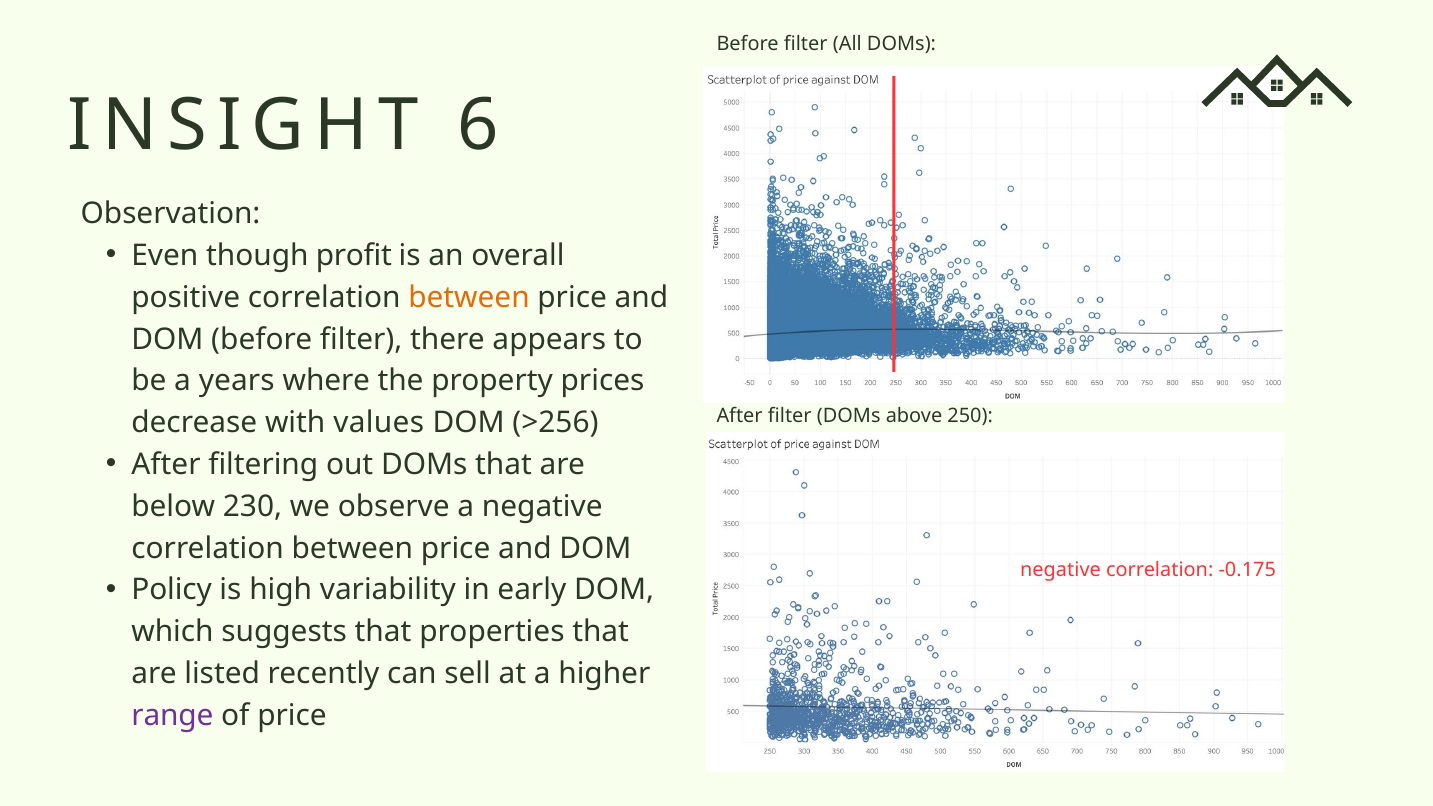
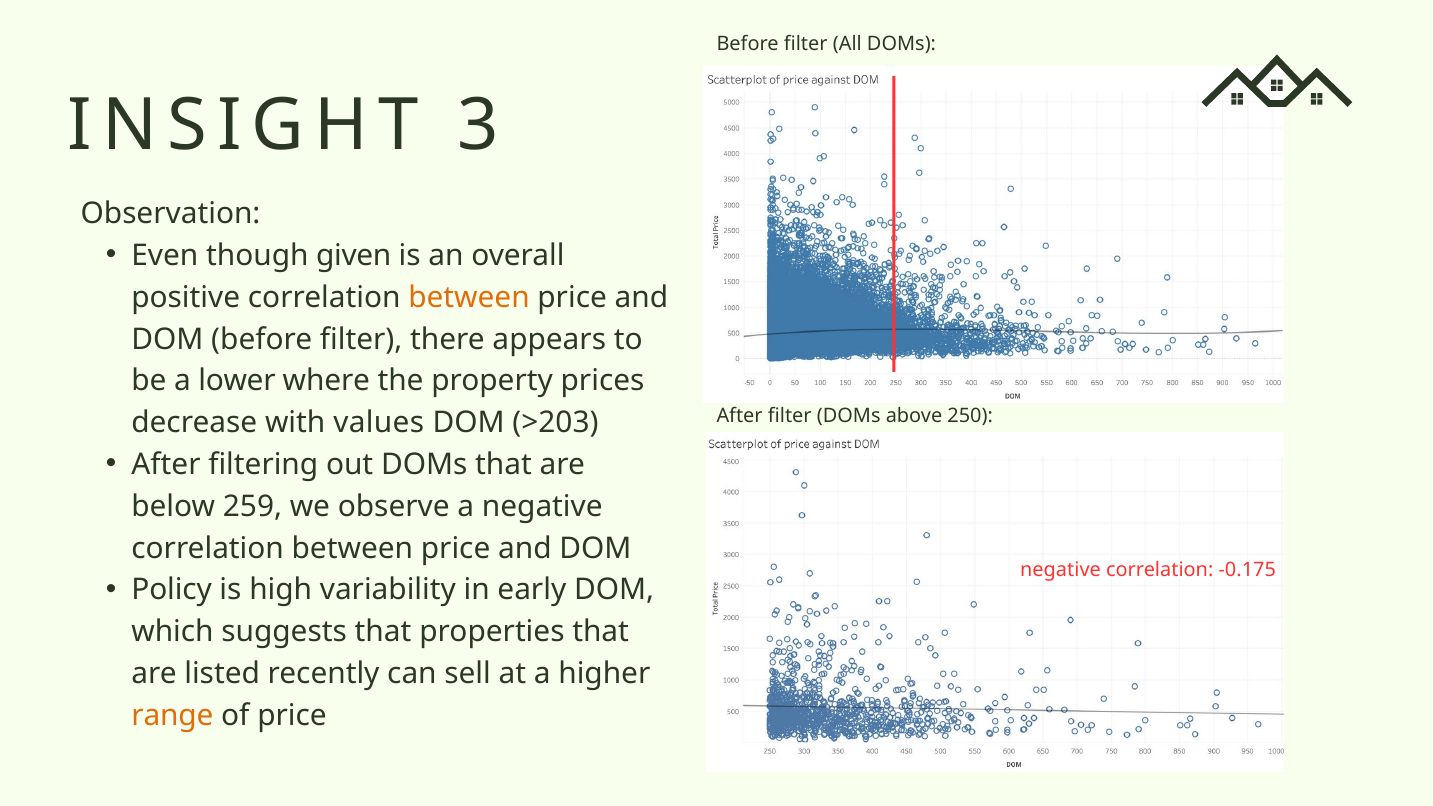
6: 6 -> 3 (478, 126)
profit: profit -> given (354, 256)
years: years -> lower (237, 381)
>256: >256 -> >203 (555, 423)
230: 230 -> 259 (252, 507)
range colour: purple -> orange (172, 716)
